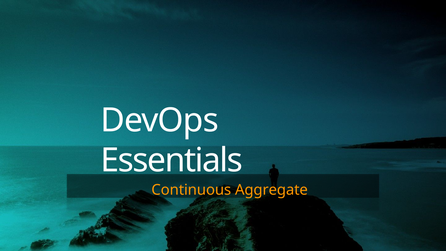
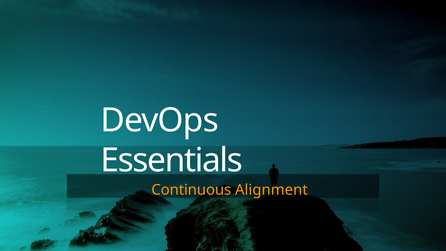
Aggregate: Aggregate -> Alignment (271, 190)
